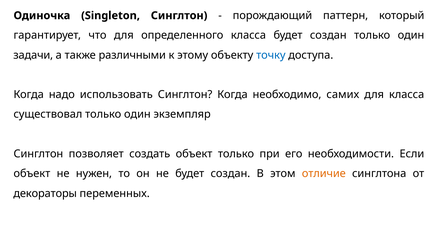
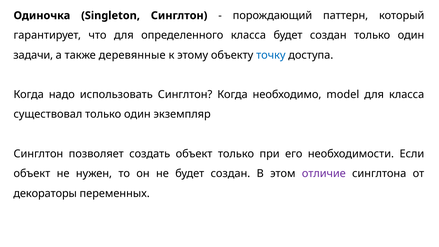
различными: различными -> деревянные (132, 55)
самих: самих -> model (343, 95)
отличие colour: orange -> purple (324, 174)
